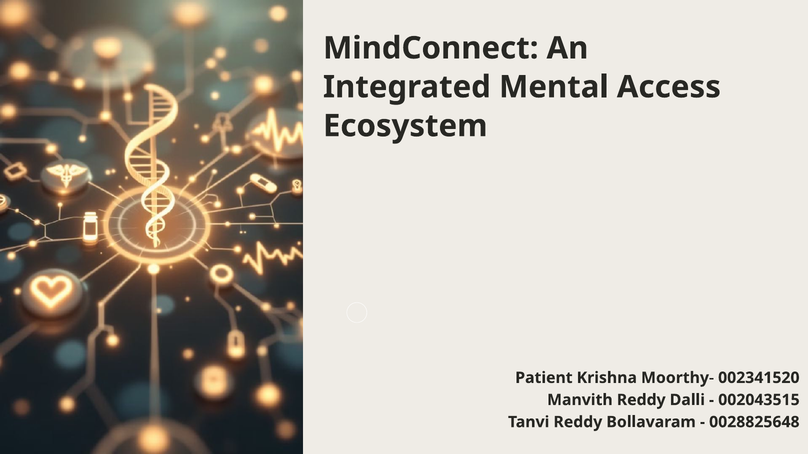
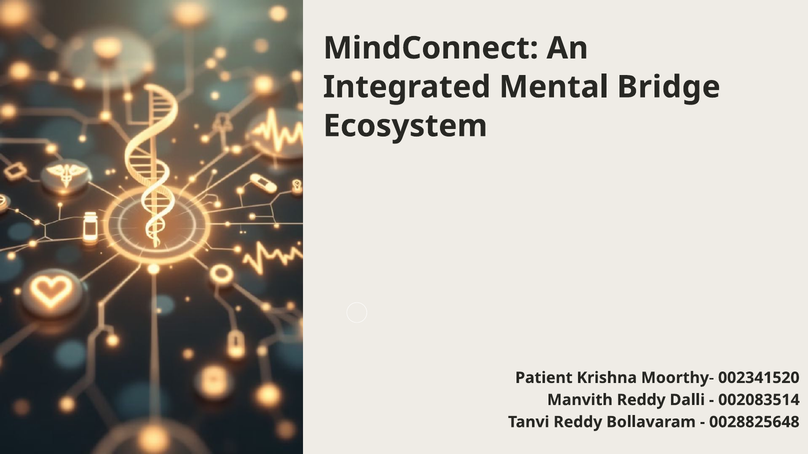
Access: Access -> Bridge (669, 87)
002043515: 002043515 -> 002083514 (759, 400)
